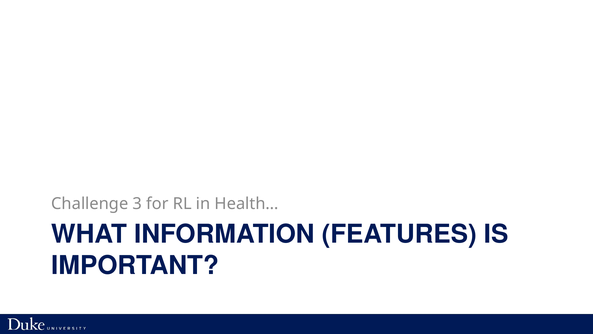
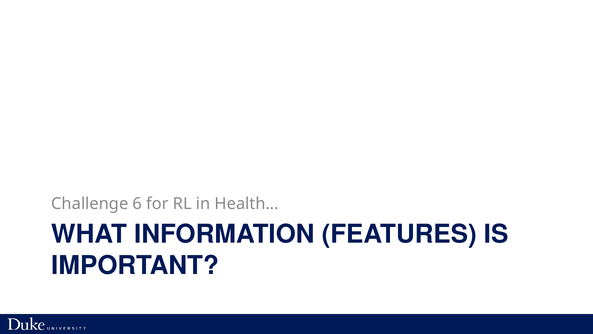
3: 3 -> 6 (137, 203)
